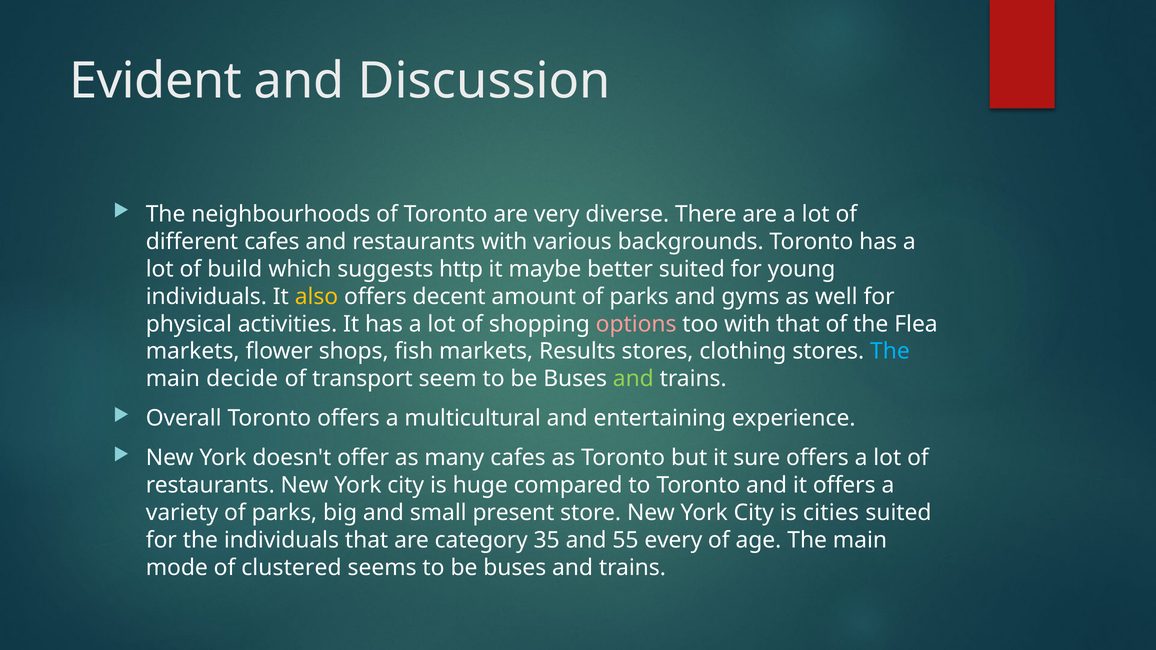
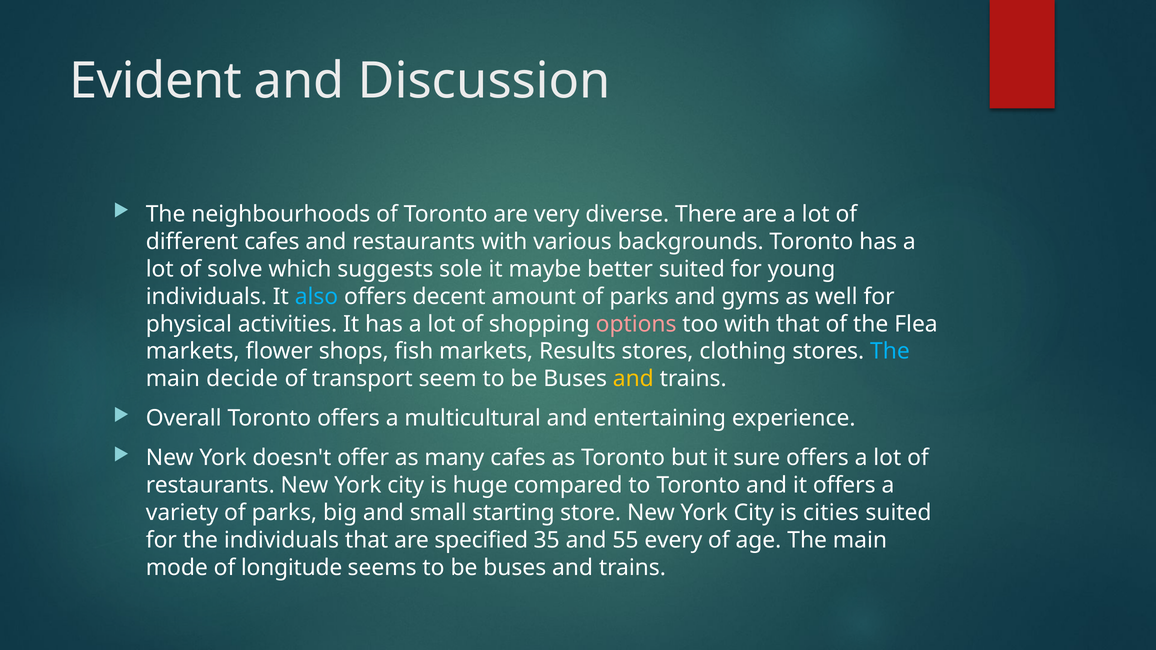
build: build -> solve (235, 269)
http: http -> sole (461, 269)
also colour: yellow -> light blue (316, 297)
and colour: light green -> yellow (633, 379)
present: present -> starting (513, 513)
category: category -> specified (481, 540)
clustered: clustered -> longitude (292, 568)
